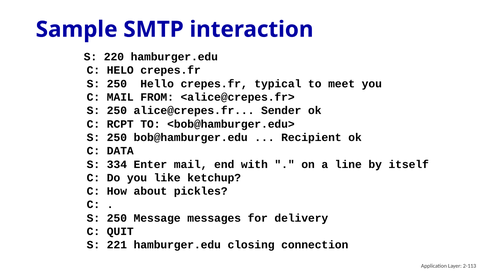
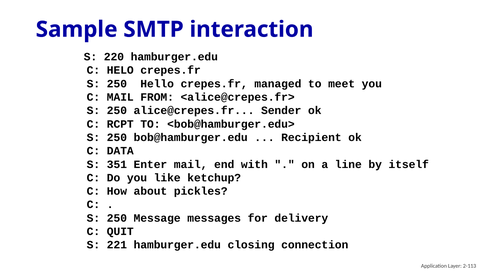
typical: typical -> managed (278, 84)
334: 334 -> 351 (117, 164)
